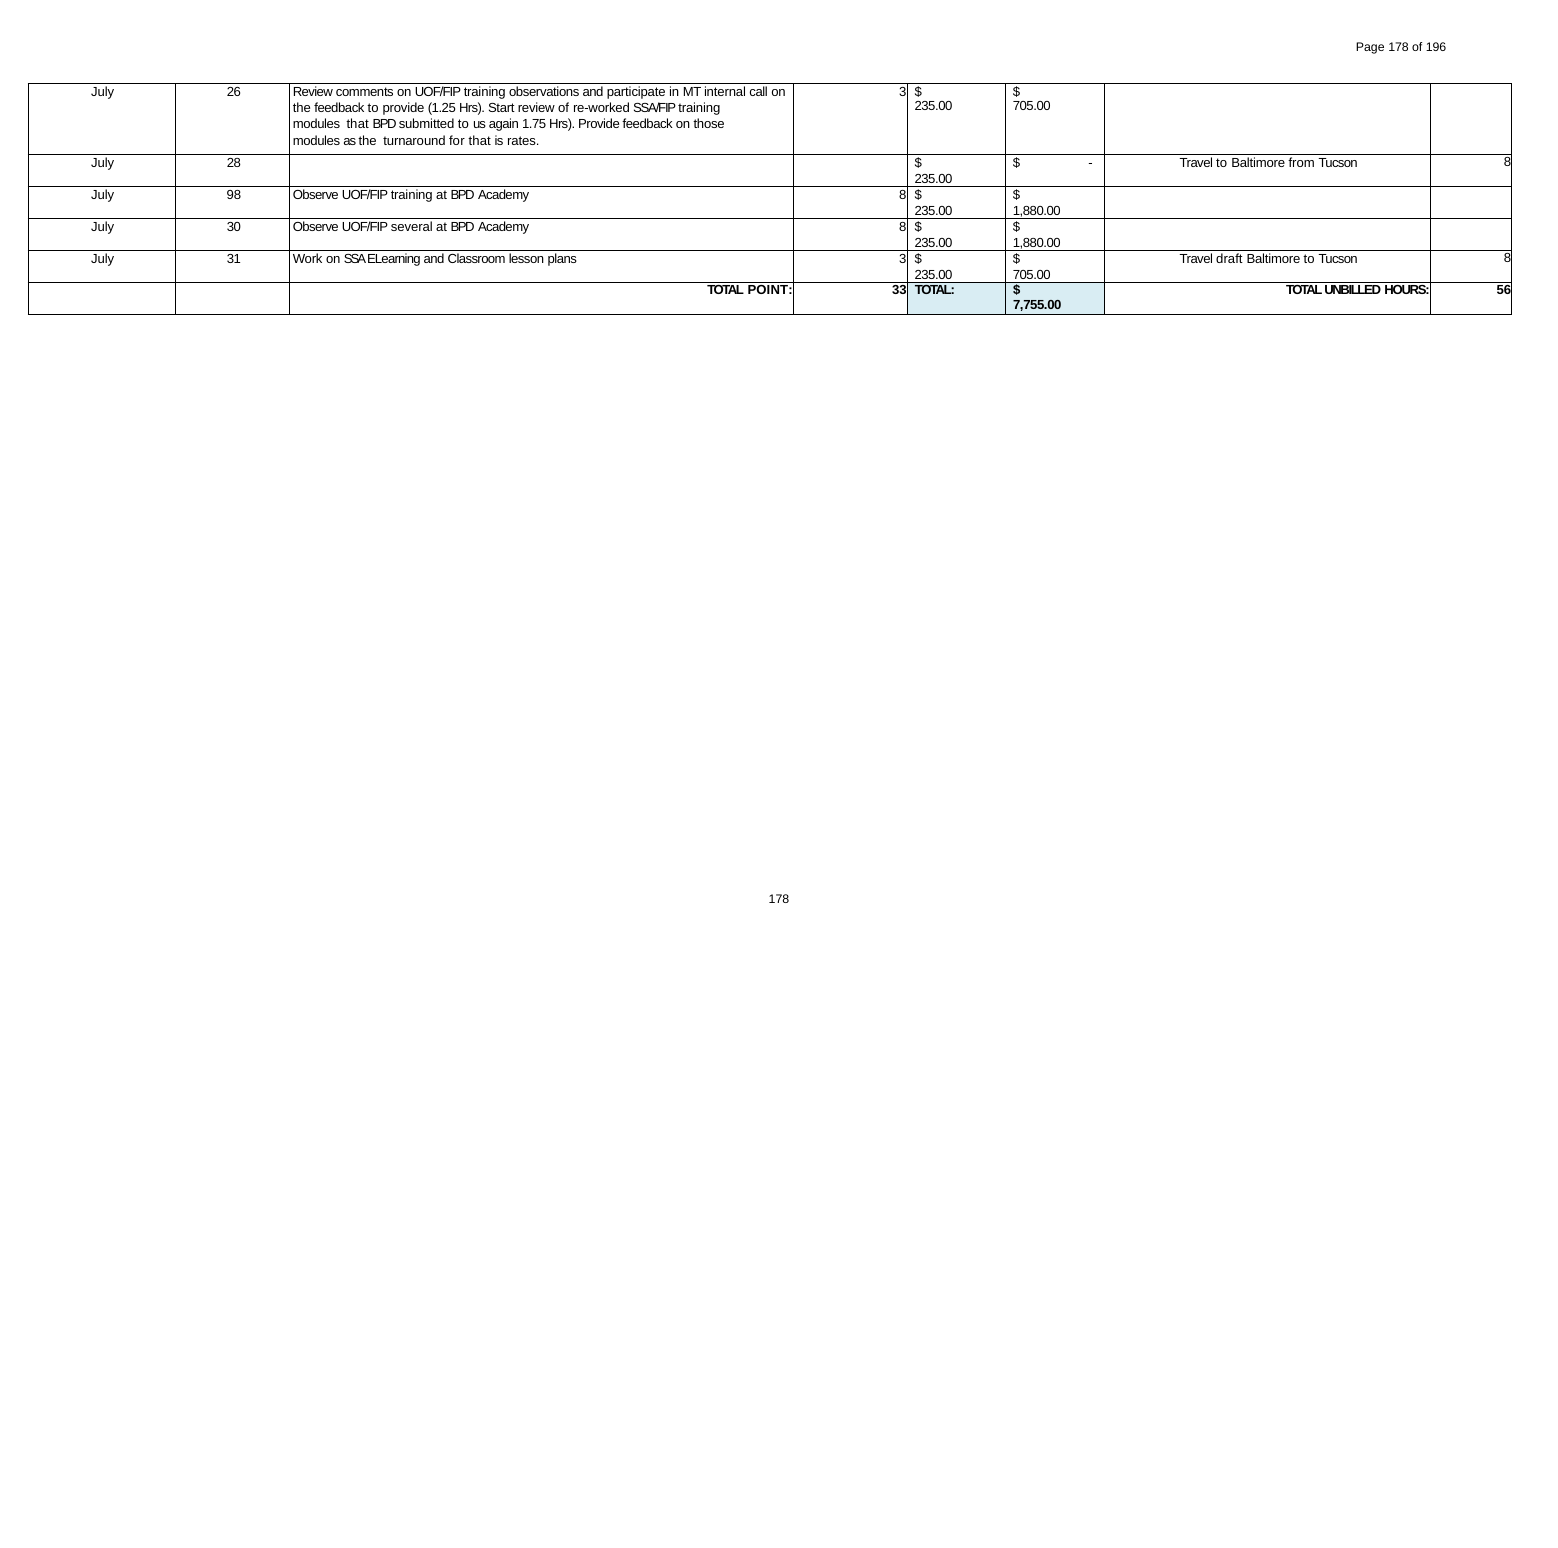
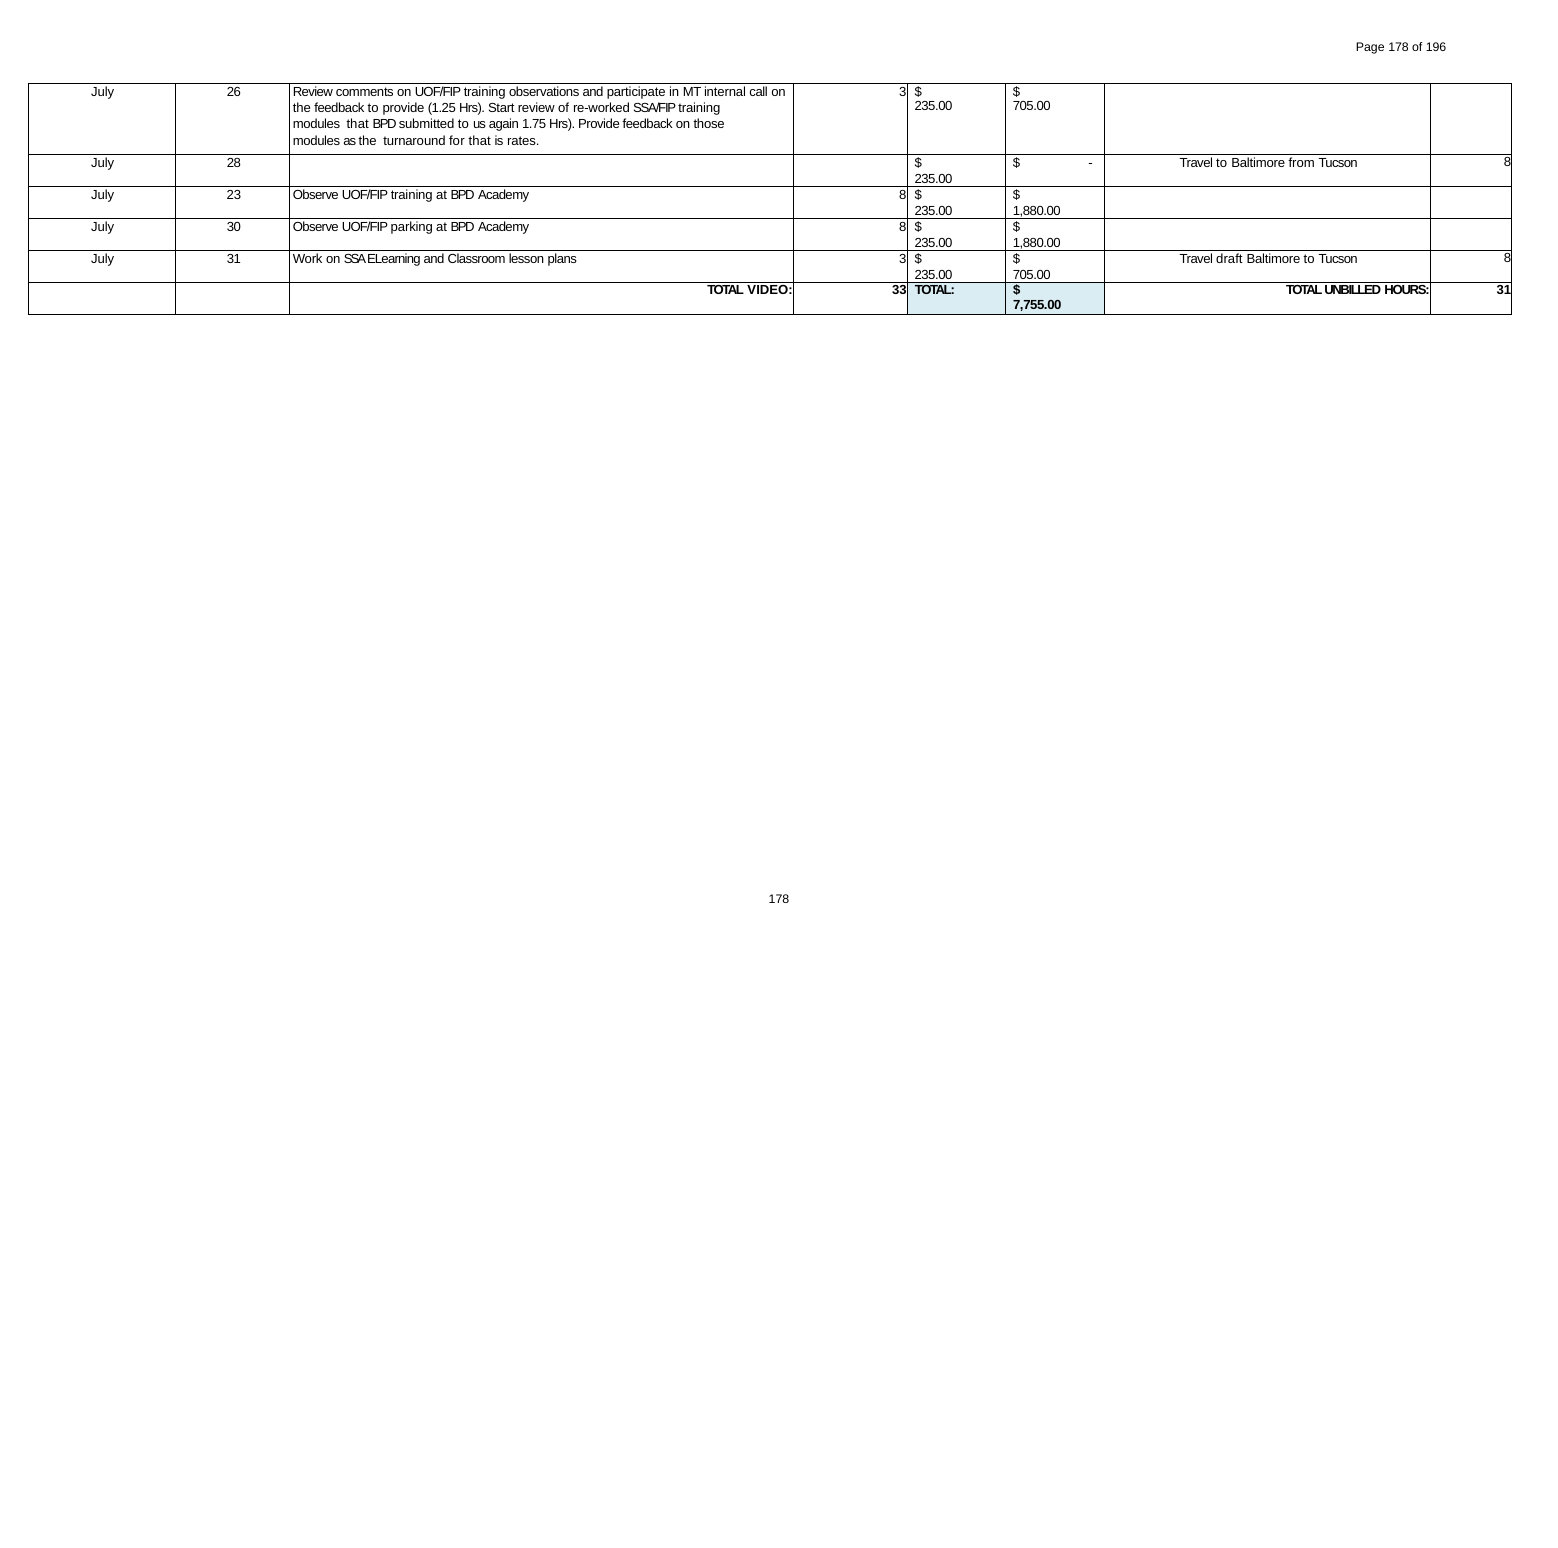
98: 98 -> 23 (234, 195)
several: several -> parking (412, 227)
POINT: POINT -> VIDEO (770, 290)
HOURS 56: 56 -> 31 (1504, 290)
